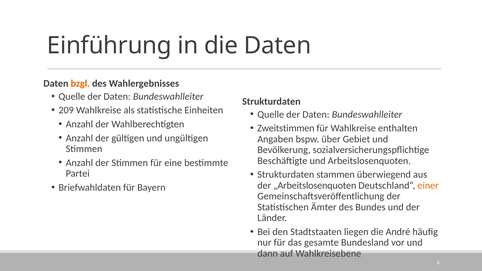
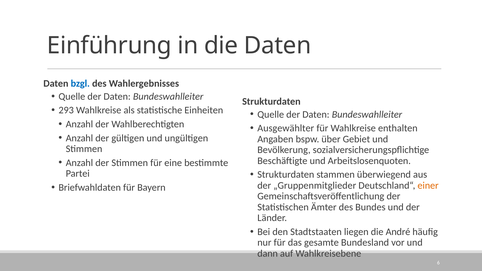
bzgl colour: orange -> blue (80, 84)
209: 209 -> 293 (66, 110)
Zweitstimmen: Zweitstimmen -> Ausgewählter (286, 128)
„Arbeitslosenquoten: „Arbeitslosenquoten -> „Gruppenmitglieder (315, 186)
